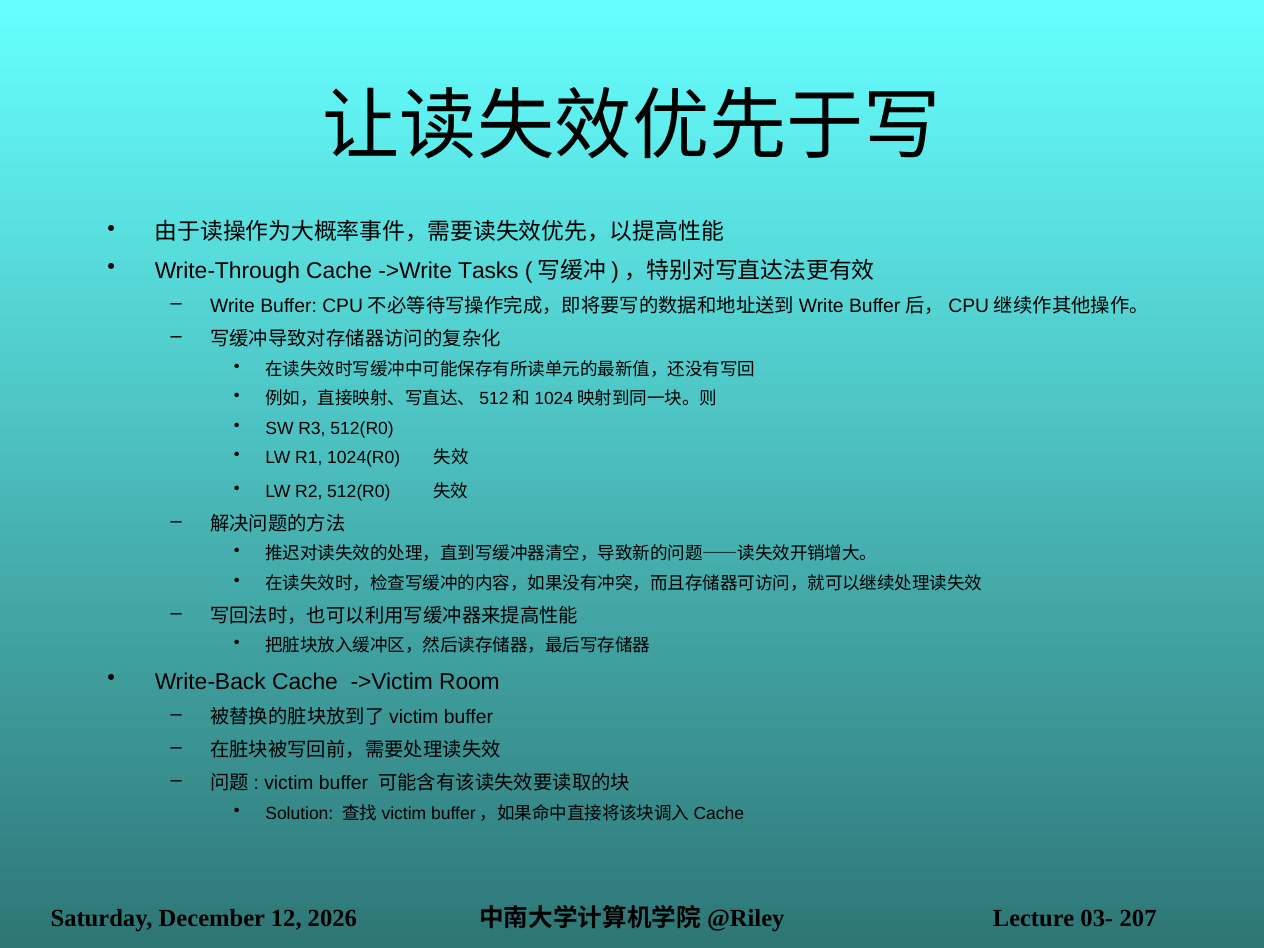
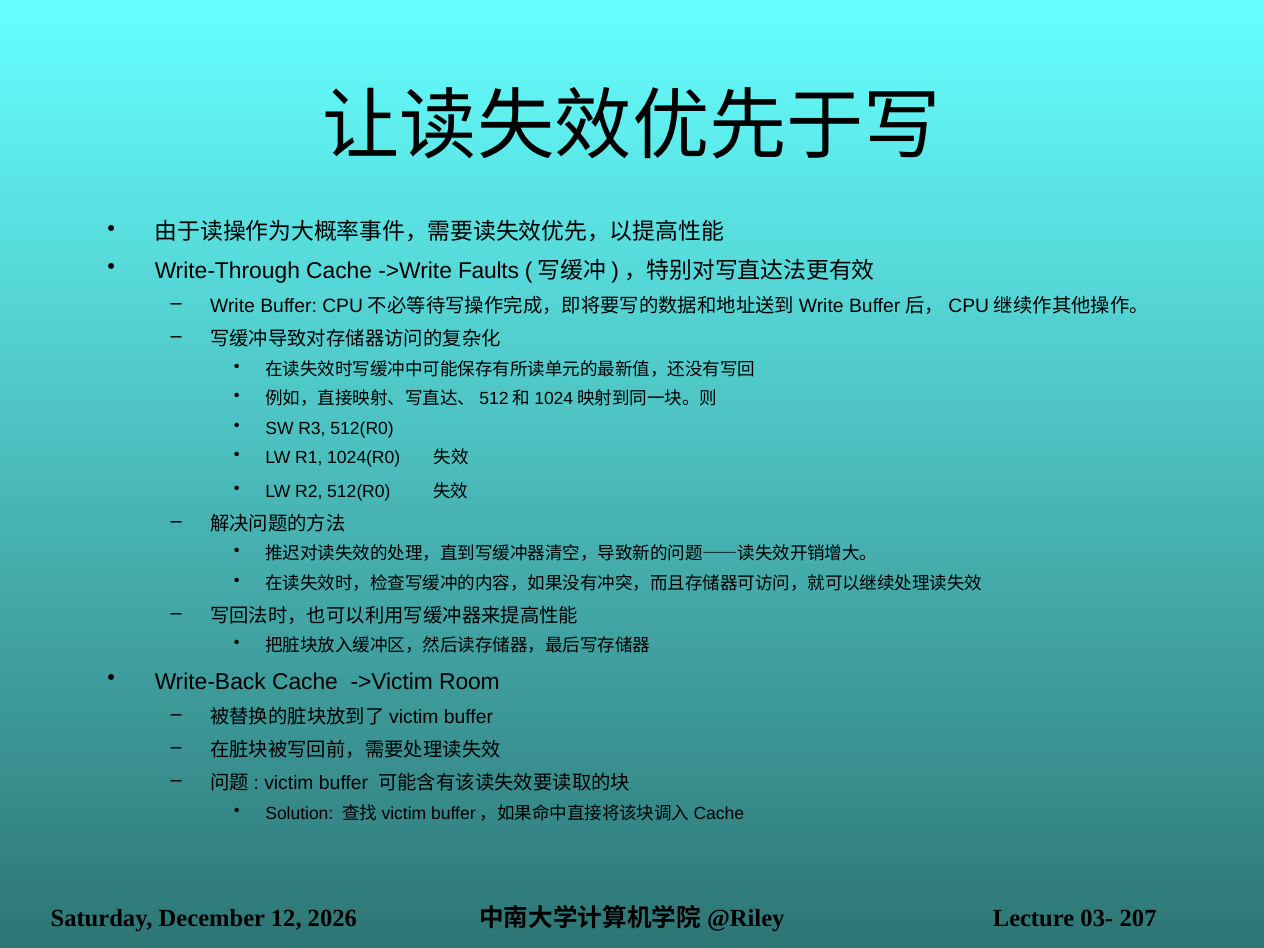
Tasks: Tasks -> Faults (489, 271)
